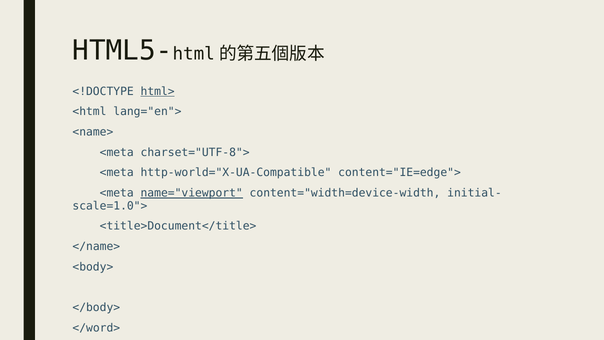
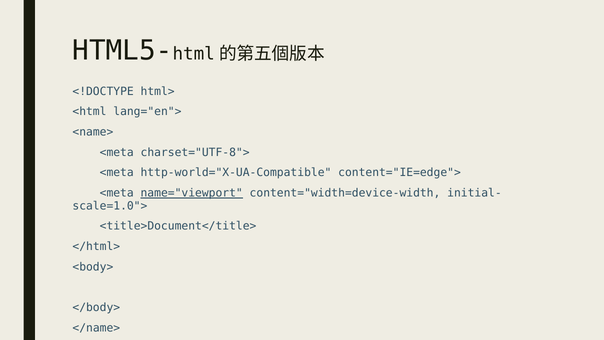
html> underline: present -> none (158, 91)
</name>: </name> -> </html> (96, 246)
</word>: </word> -> </name> (96, 328)
